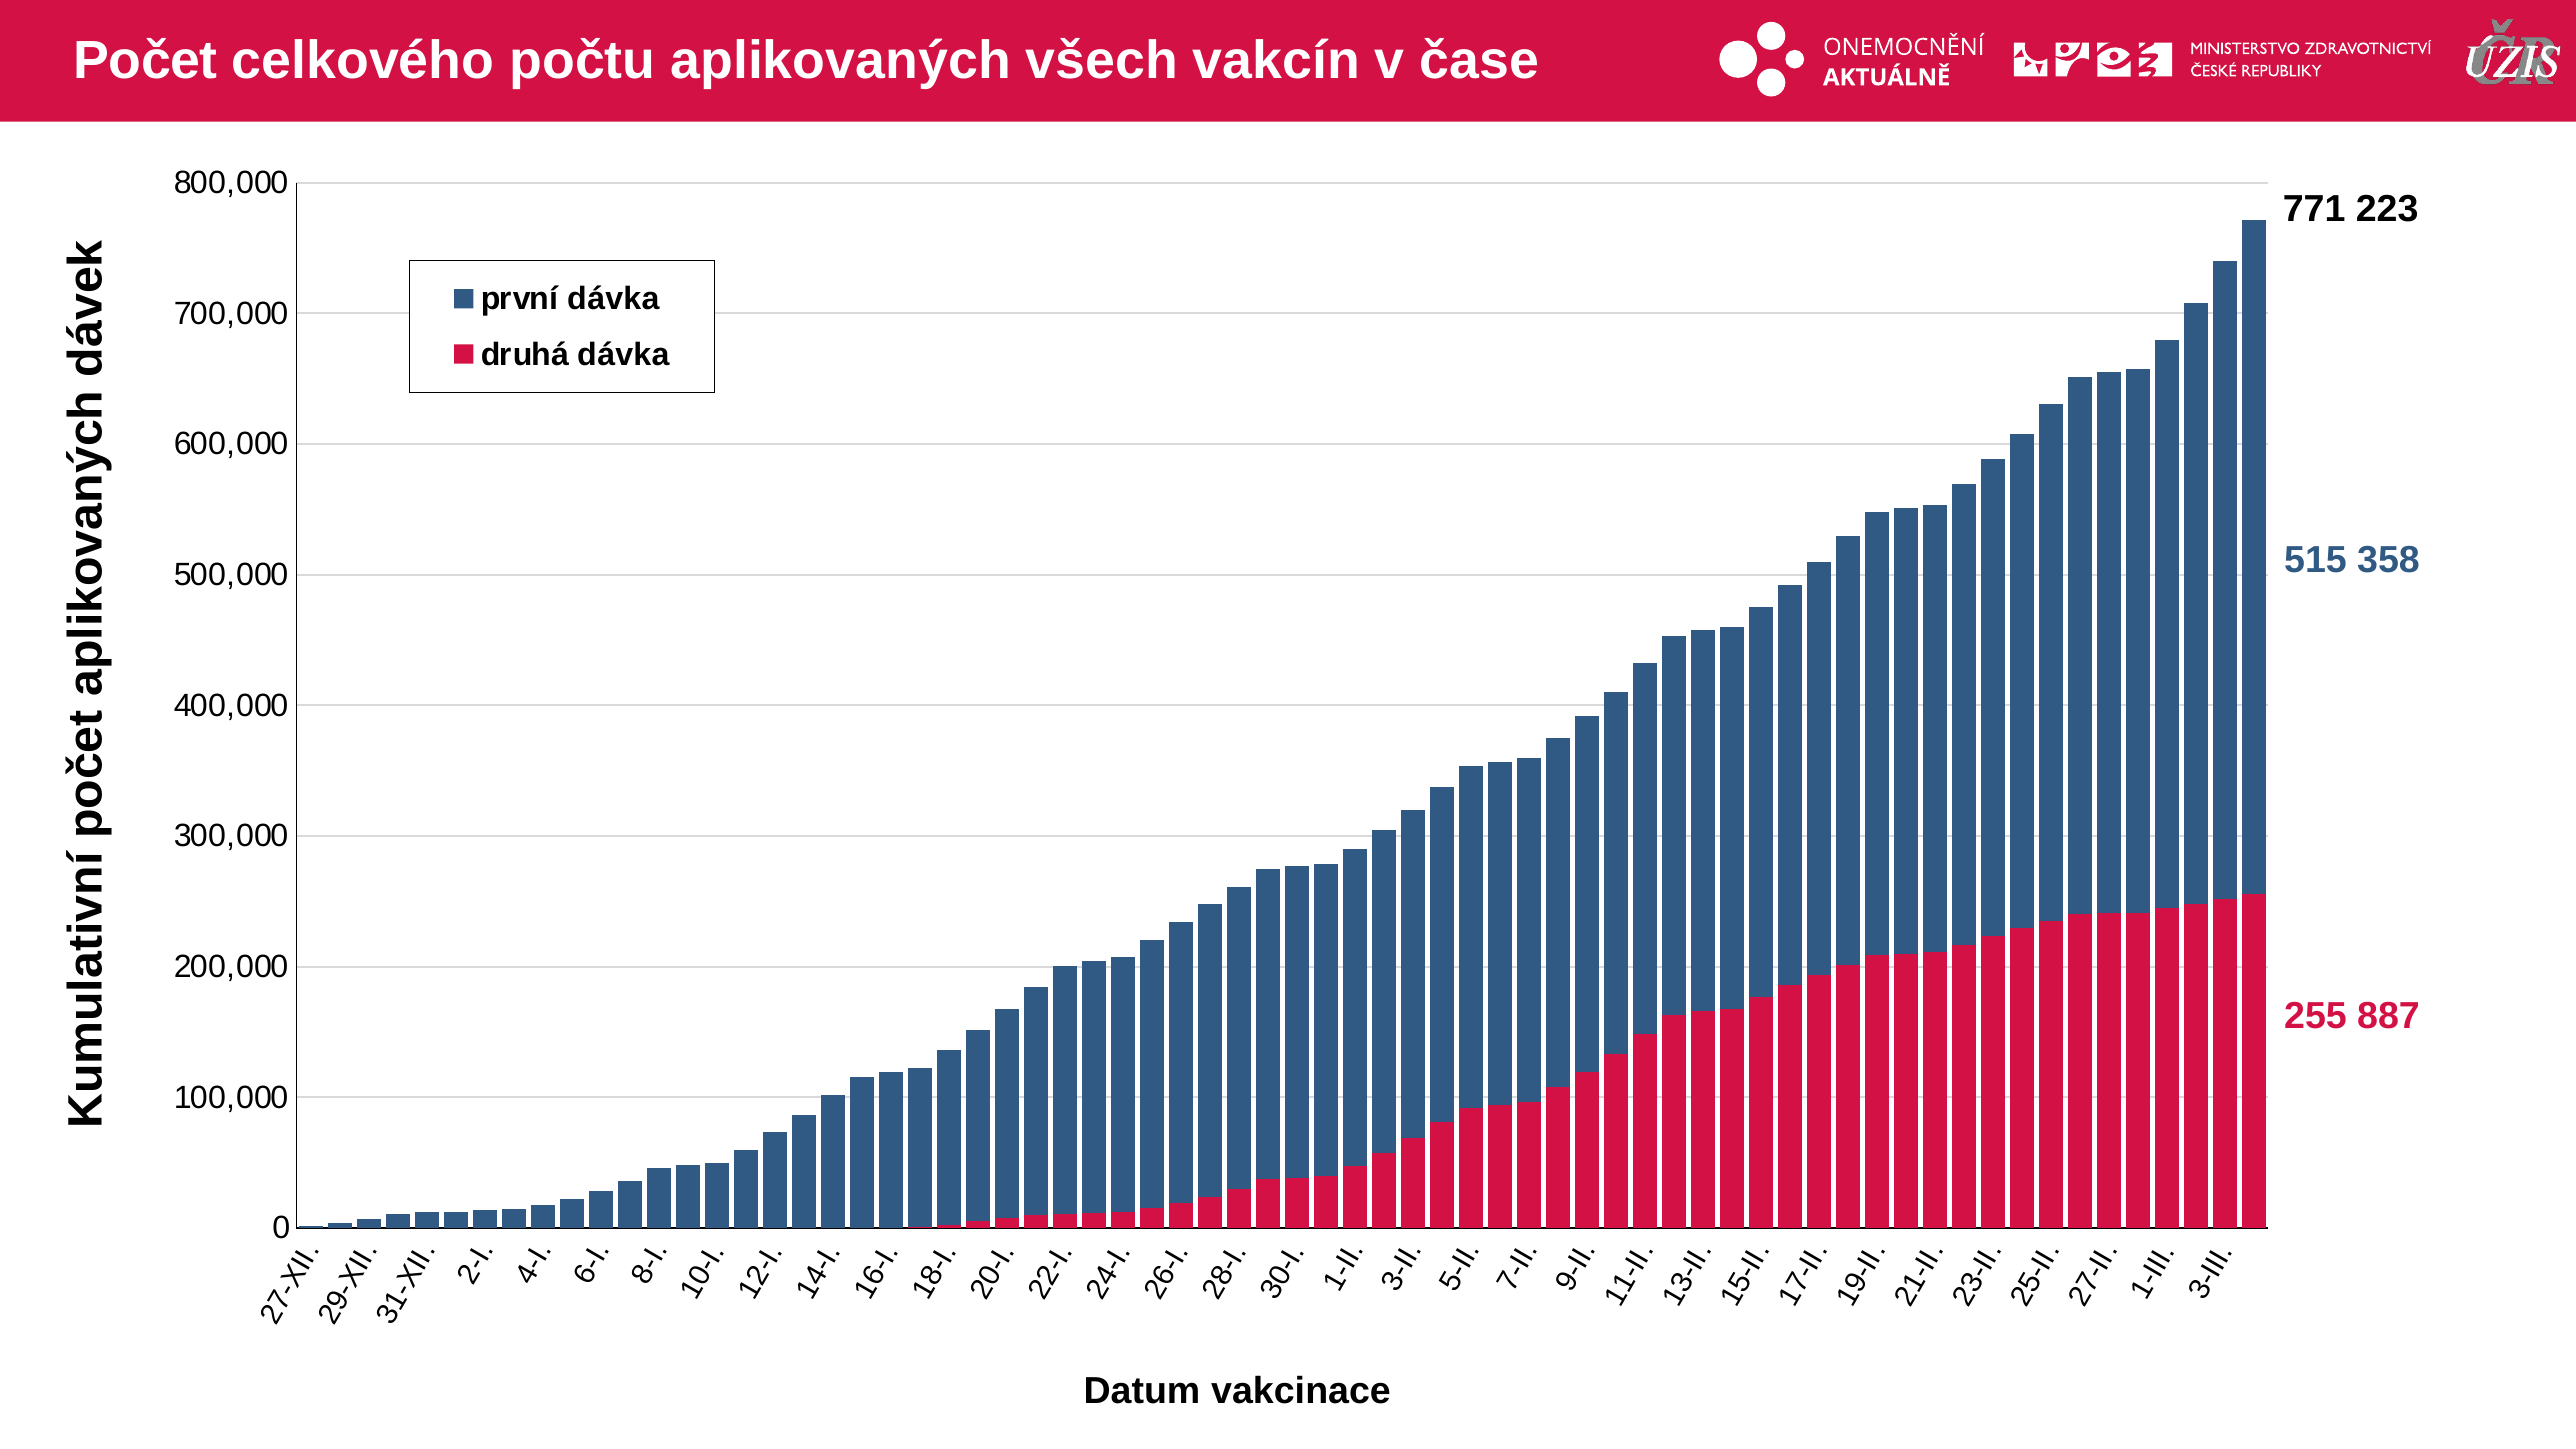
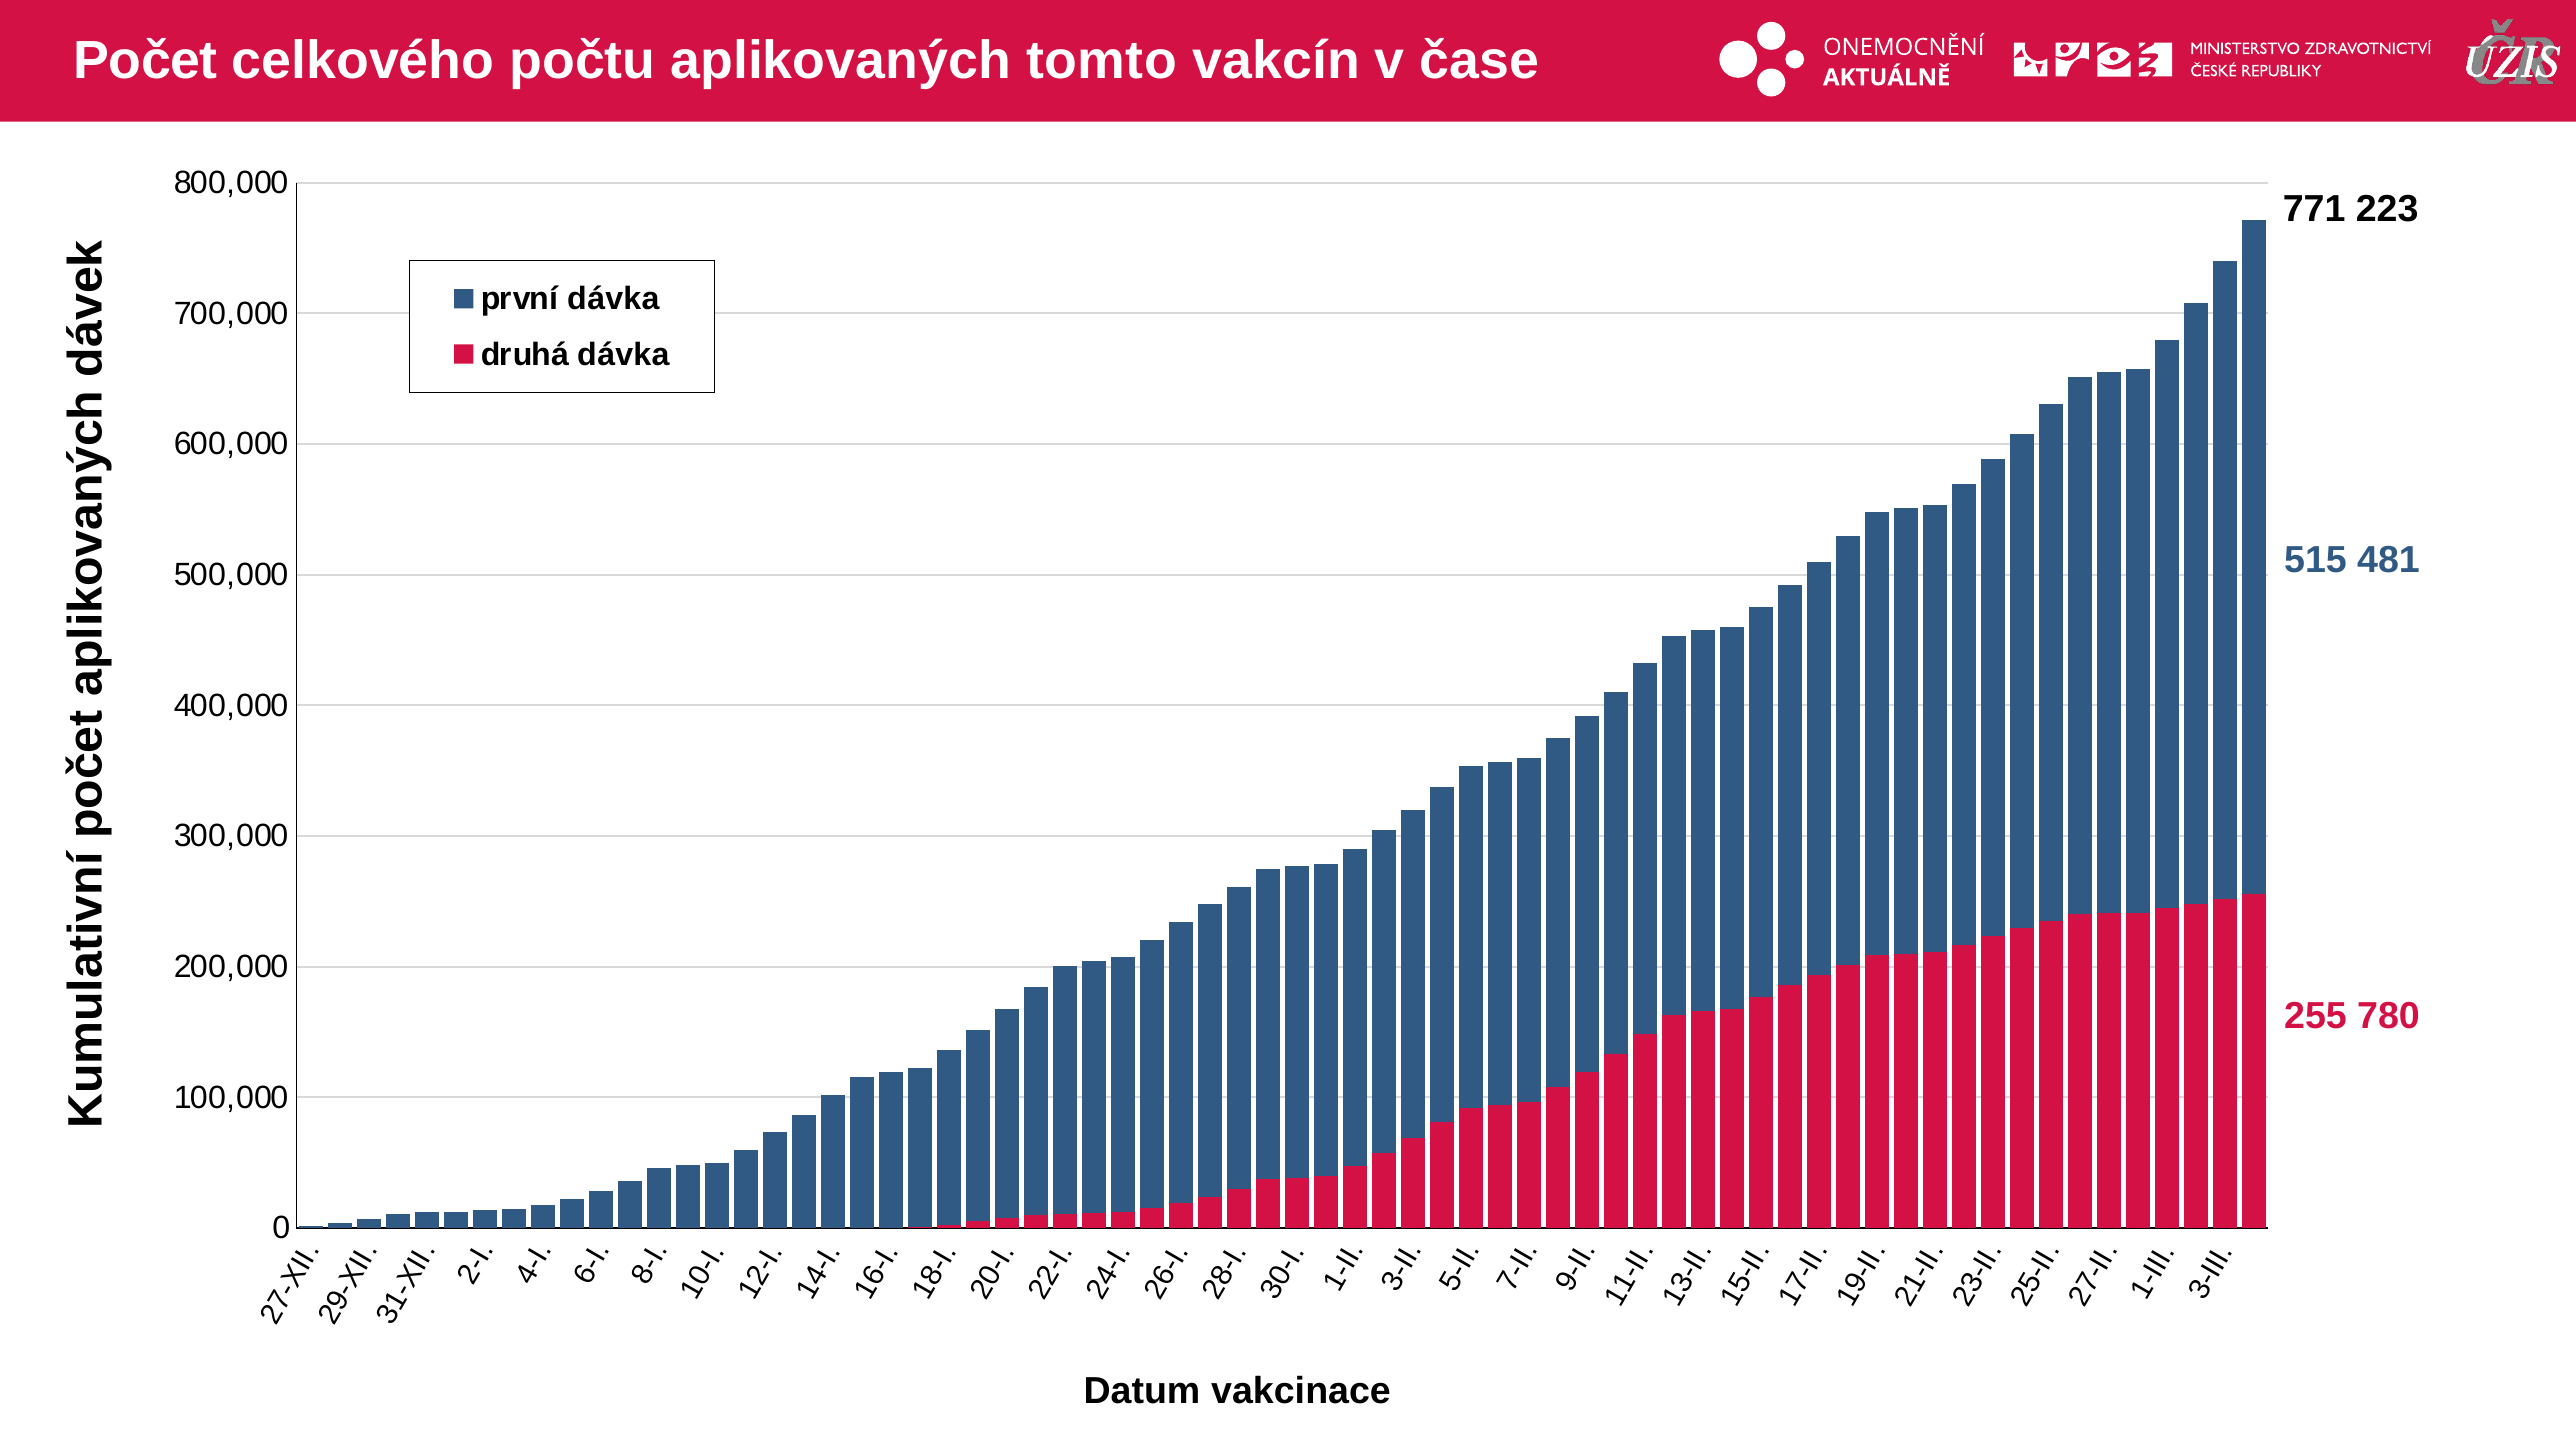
všech: všech -> tomto (1102, 60)
358: 358 -> 481 (2388, 560)
887: 887 -> 780 (2388, 1016)
